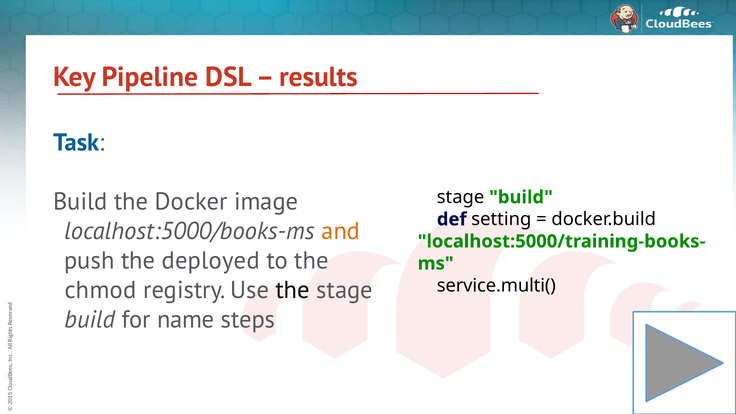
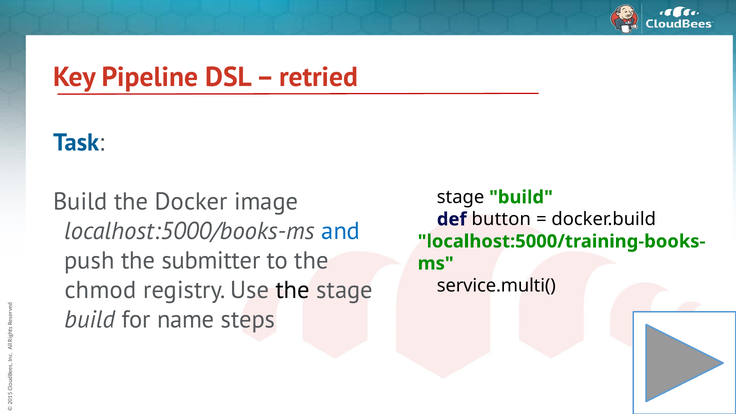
results: results -> retried (319, 77)
setting: setting -> button (501, 219)
and colour: orange -> blue (341, 231)
deployed: deployed -> submitter (211, 261)
